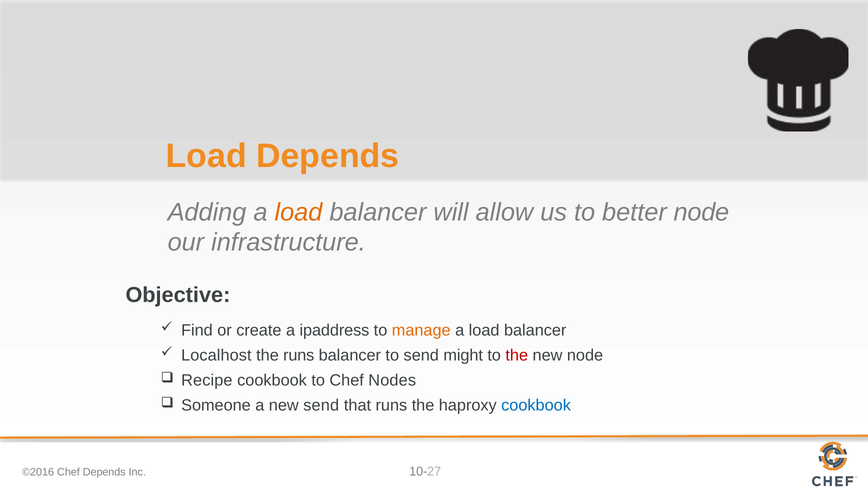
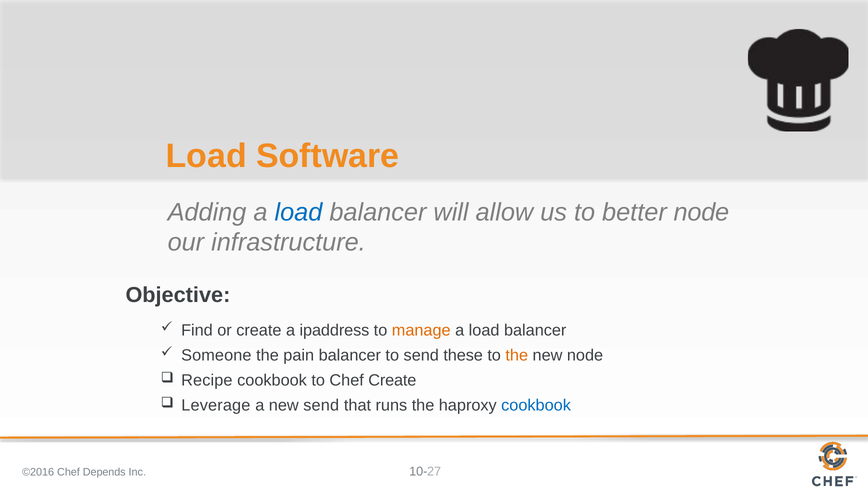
Load Depends: Depends -> Software (328, 156)
load colour: orange -> blue (298, 212)
Localhost: Localhost -> Someone (216, 356)
the runs: runs -> pain (299, 356)
might: might -> these (463, 356)
the colour: red -> orange (517, 356)
Chef Nodes: Nodes -> Create (392, 381)
Someone: Someone -> Leverage (216, 406)
